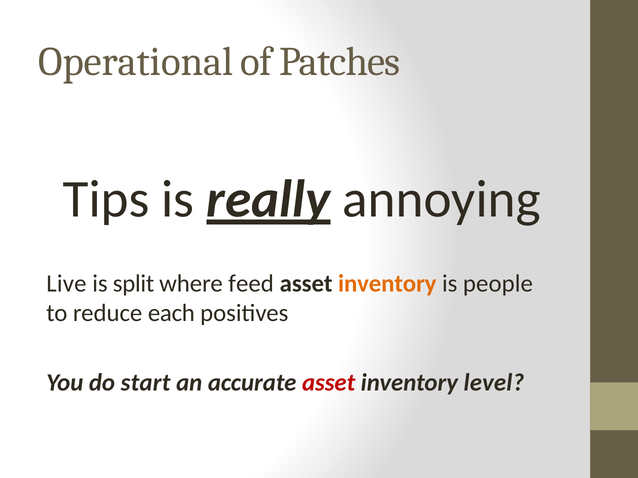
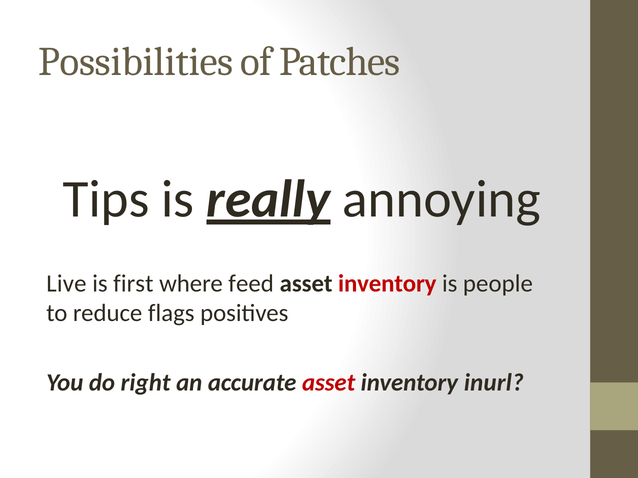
Operational: Operational -> Possibilities (136, 62)
split: split -> first (133, 284)
inventory colour: orange -> red (387, 284)
each: each -> flags (171, 313)
start: start -> right (146, 383)
level: level -> inurl (494, 383)
